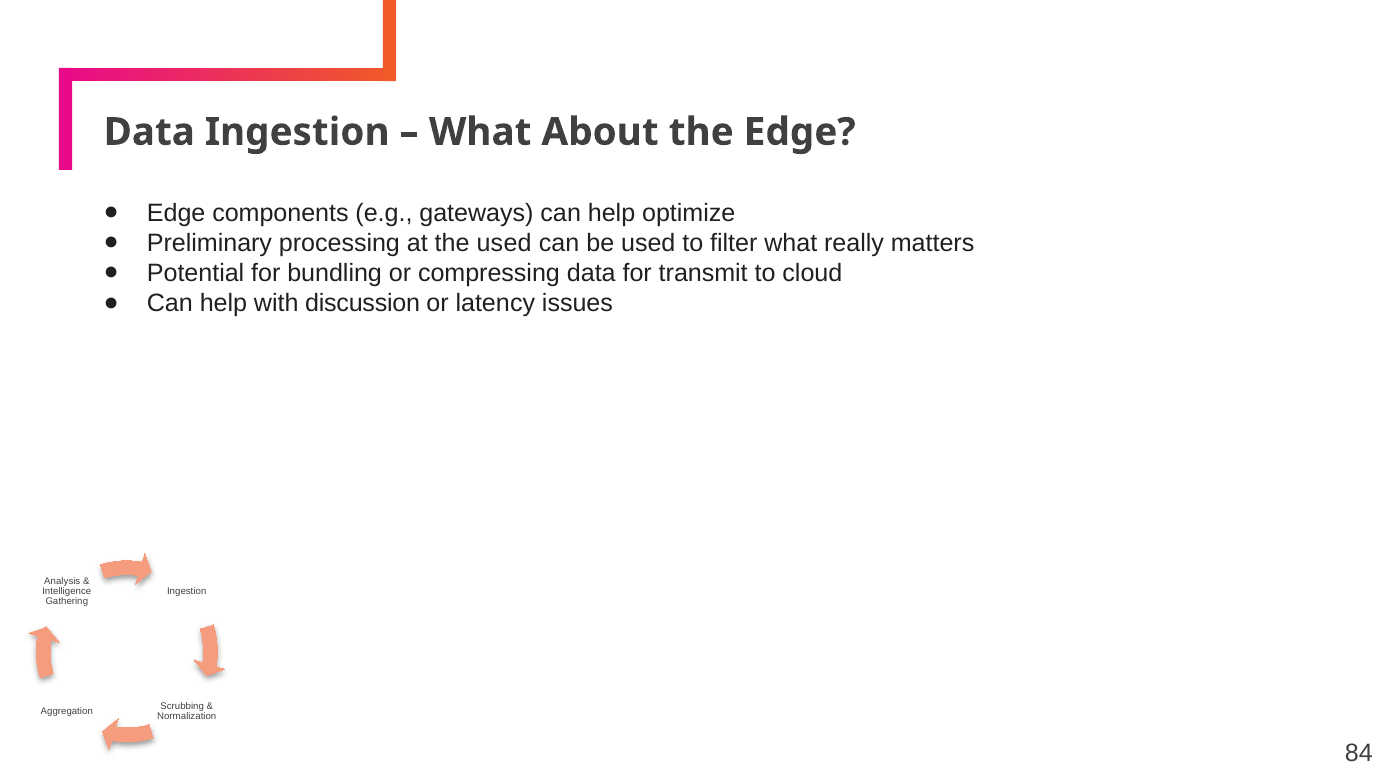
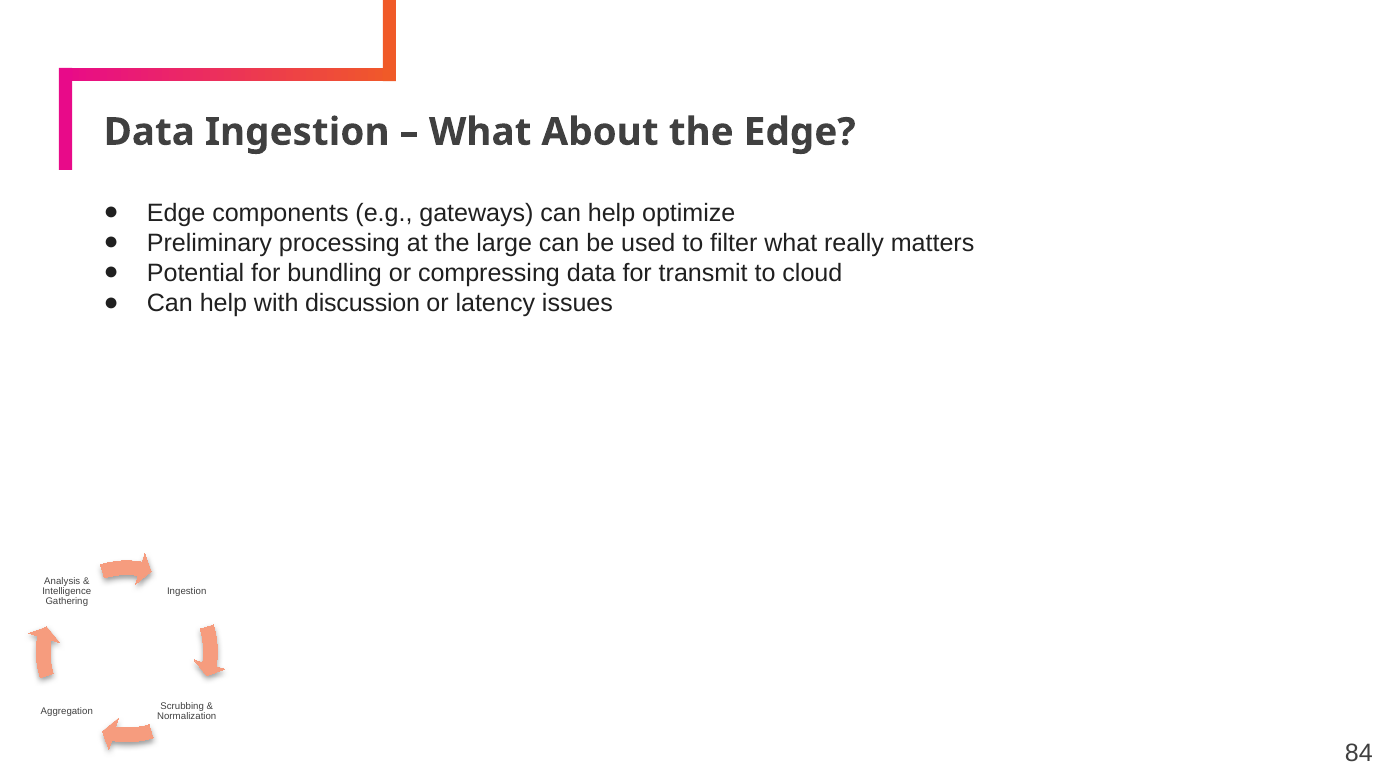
the used: used -> large (504, 243)
